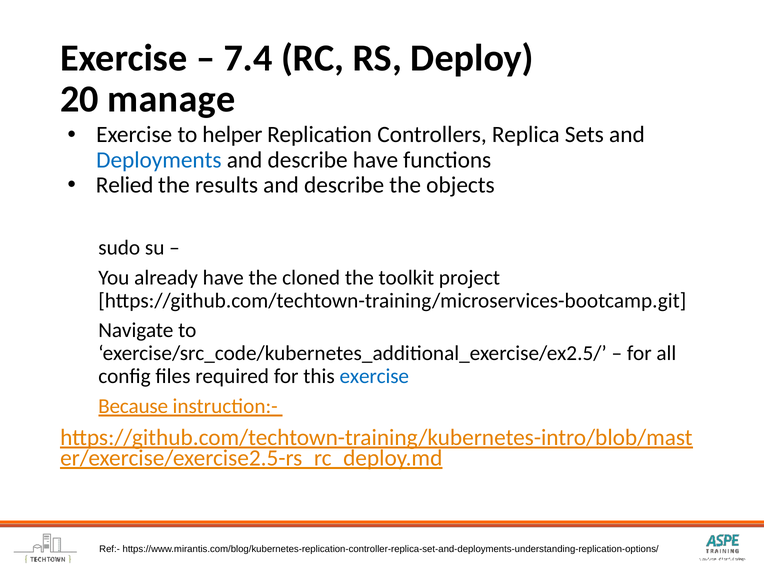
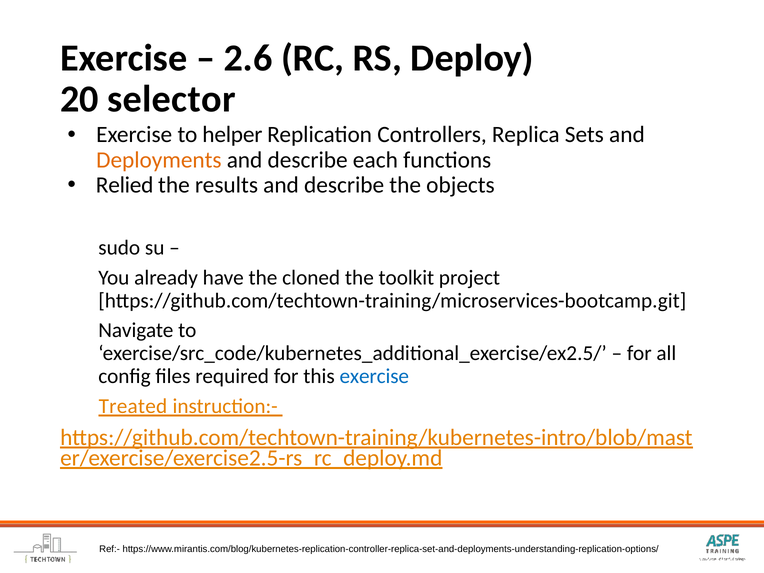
7.4: 7.4 -> 2.6 (248, 58)
manage: manage -> selector (171, 99)
Deployments colour: blue -> orange (159, 160)
describe have: have -> each (375, 160)
Because: Because -> Treated (133, 406)
